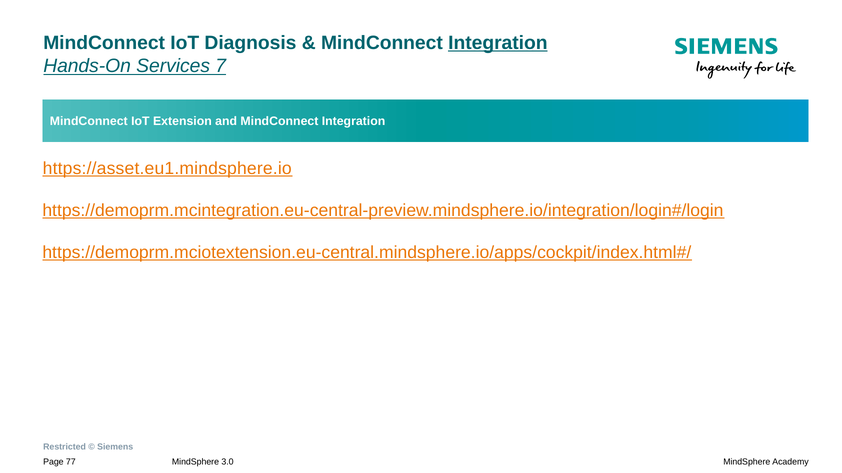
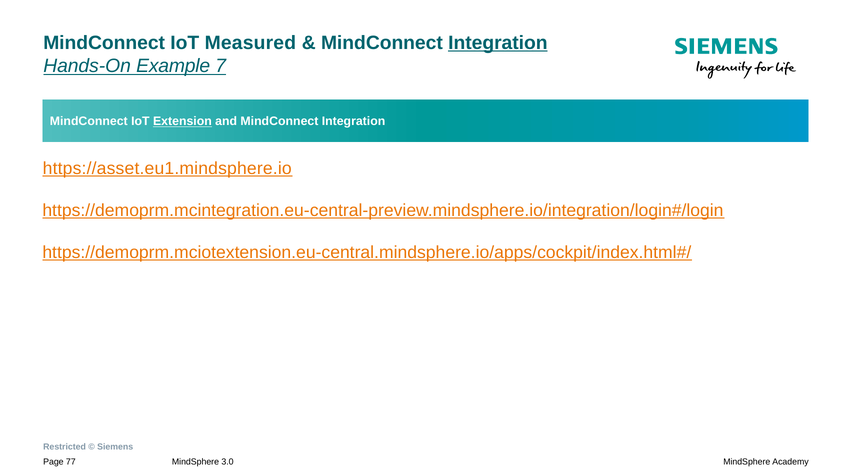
Diagnosis: Diagnosis -> Measured (250, 43)
Services: Services -> Example (173, 66)
Extension underline: none -> present (182, 122)
